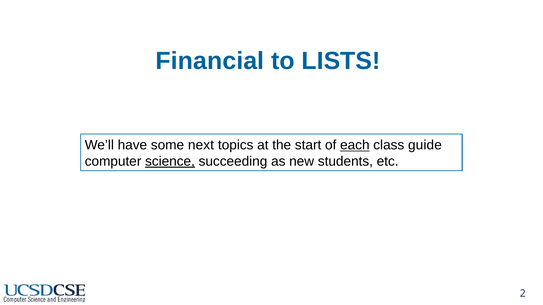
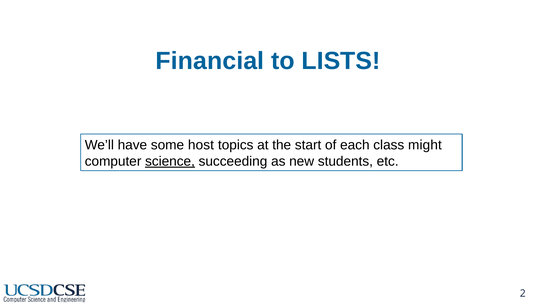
next: next -> host (201, 145)
each underline: present -> none (355, 145)
guide: guide -> might (425, 145)
